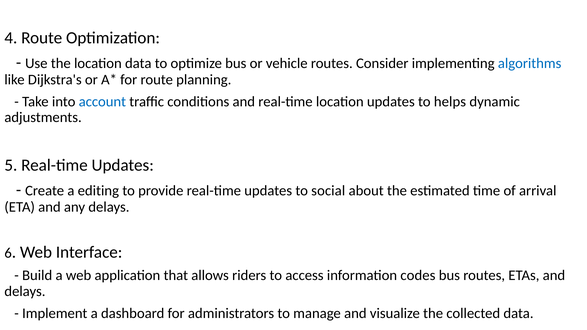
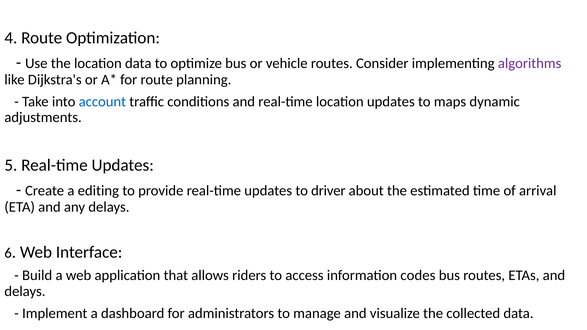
algorithms colour: blue -> purple (530, 63)
helps: helps -> maps (450, 102)
social: social -> driver (328, 191)
